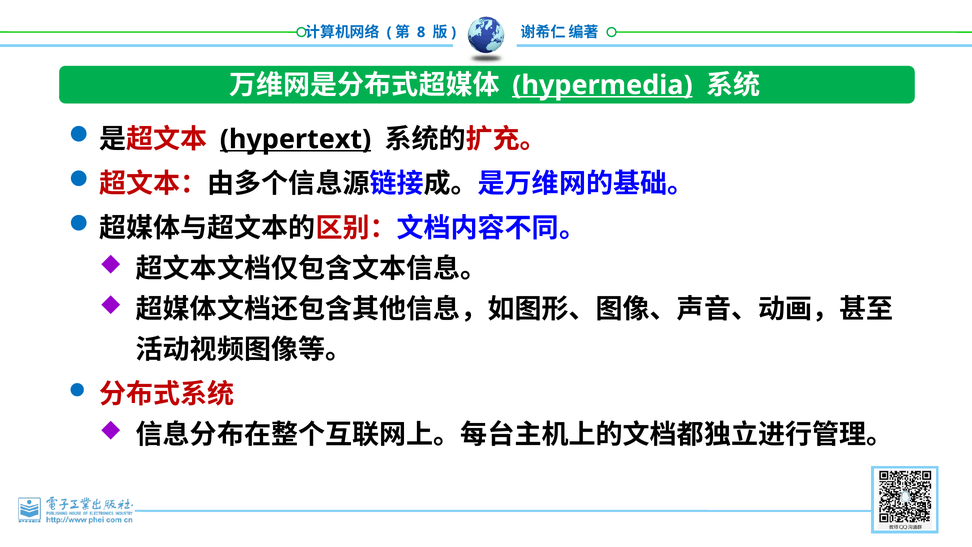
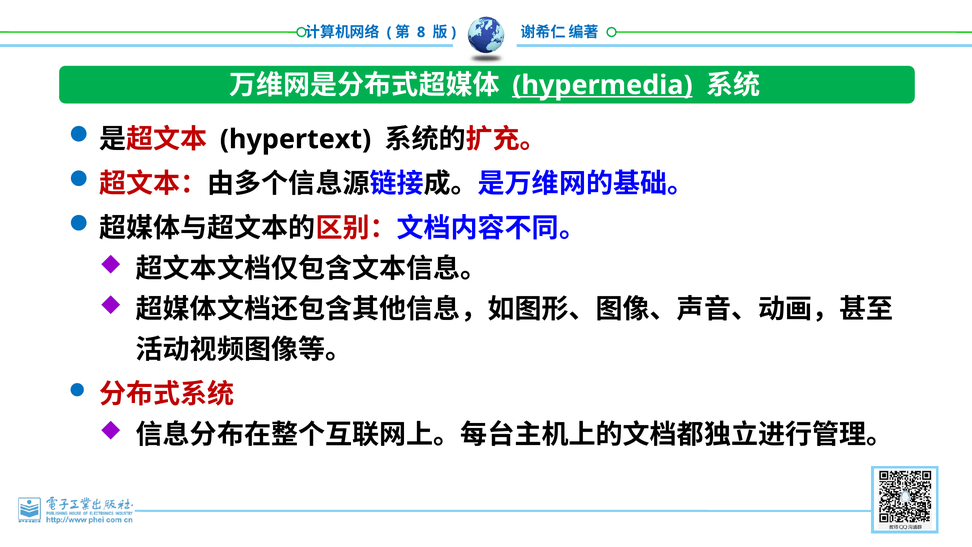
hypertext underline: present -> none (296, 139)
